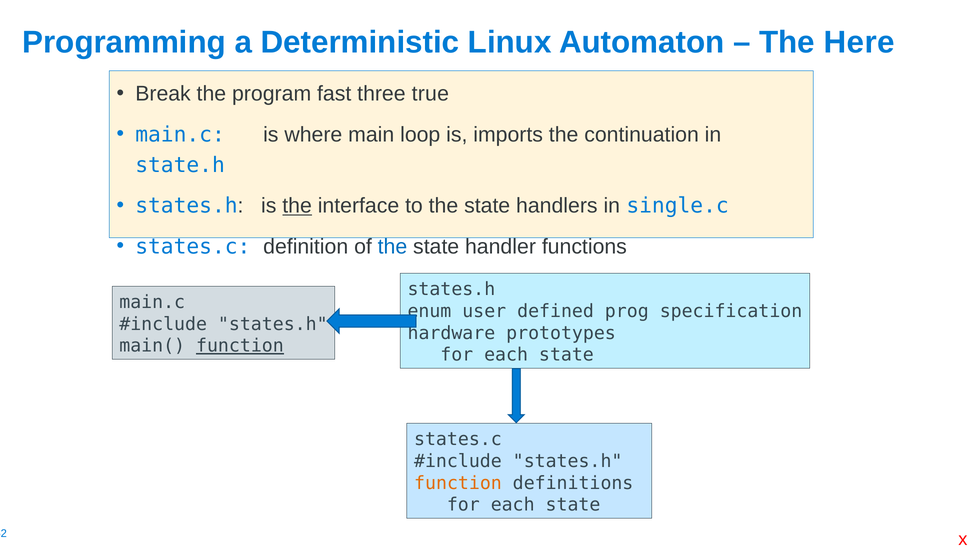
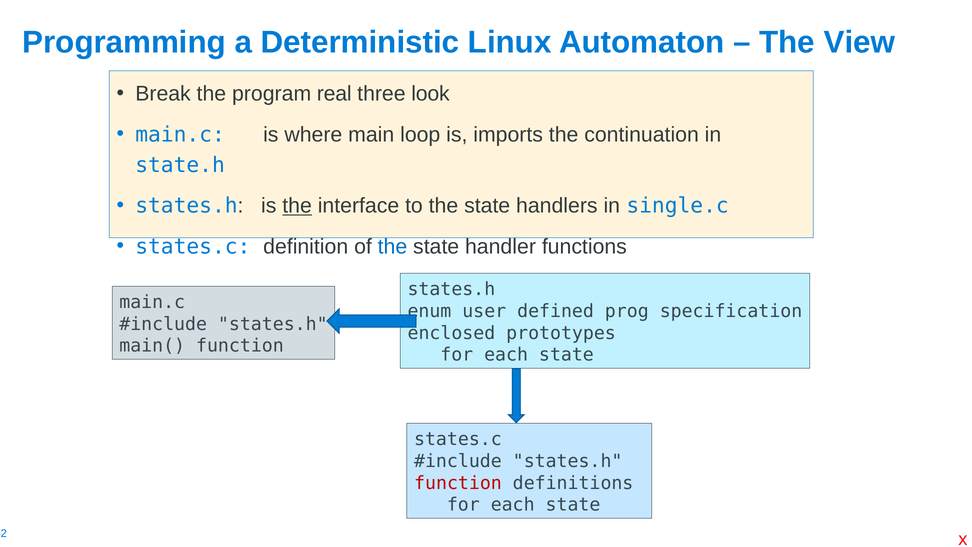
Here: Here -> View (859, 43)
fast: fast -> real (334, 94)
true: true -> look (431, 94)
hardware: hardware -> enclosed (451, 333)
function underline: present -> none (240, 346)
function colour: orange -> red (458, 483)
